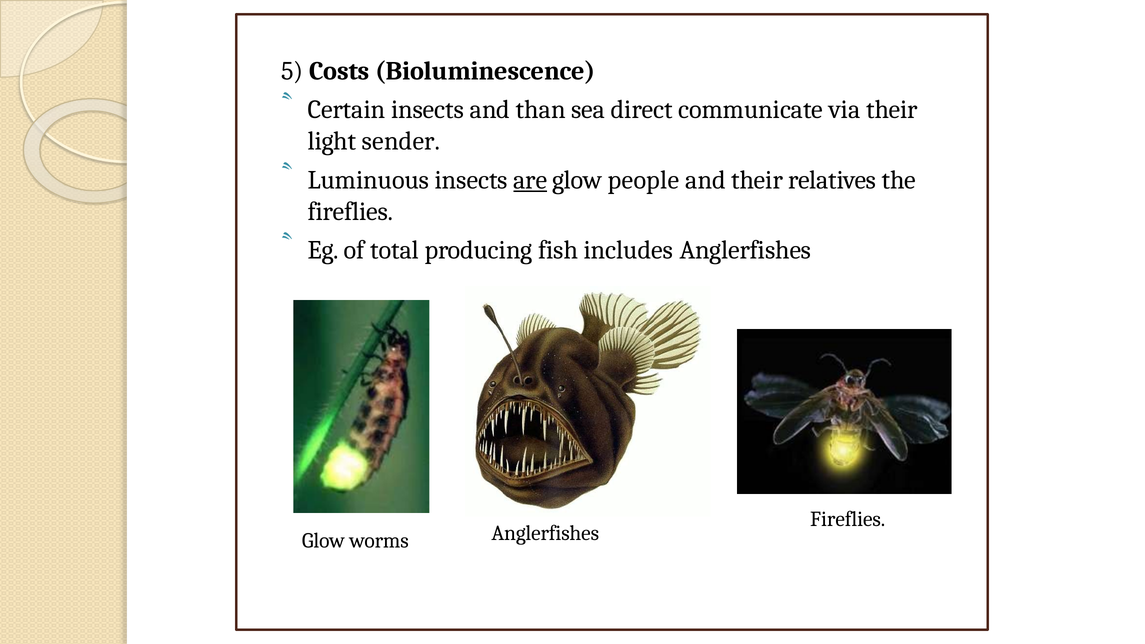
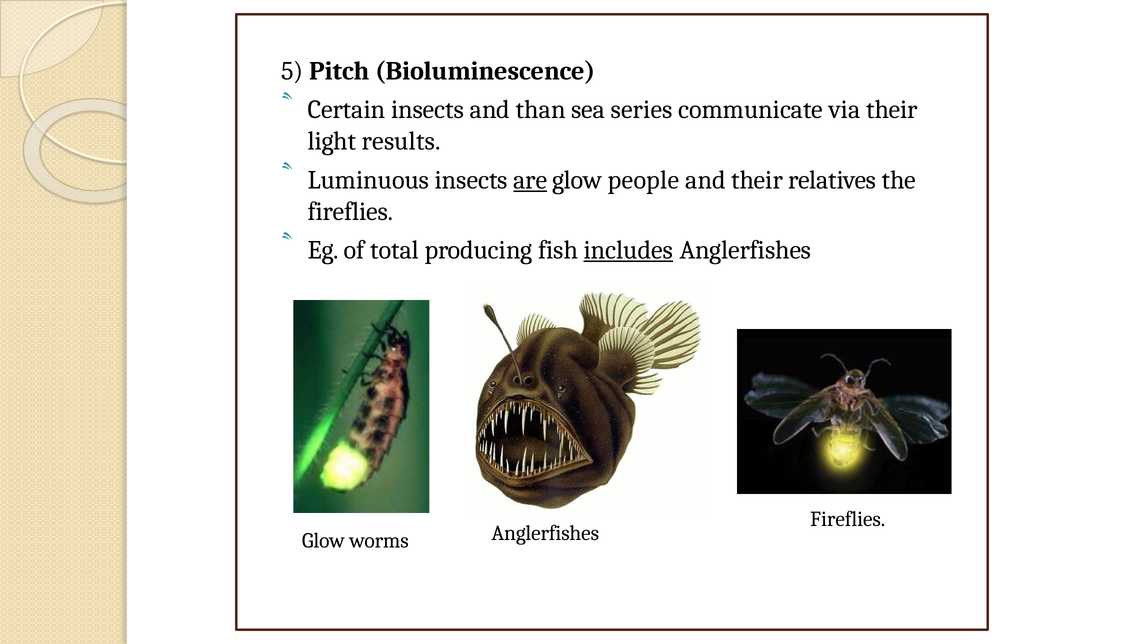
Costs: Costs -> Pitch (339, 71)
direct: direct -> series (642, 110)
sender: sender -> results (401, 141)
includes underline: none -> present (628, 250)
